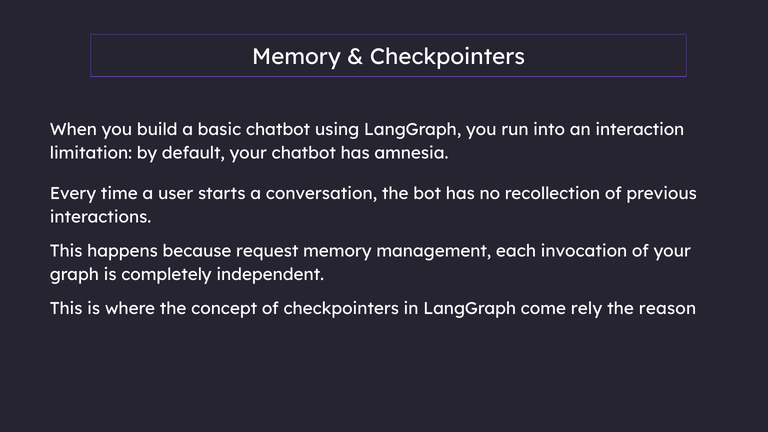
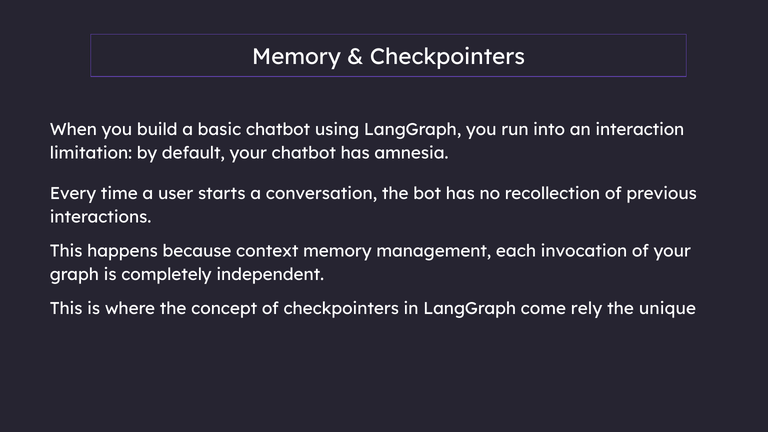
request: request -> context (267, 251)
reason: reason -> unique (668, 309)
